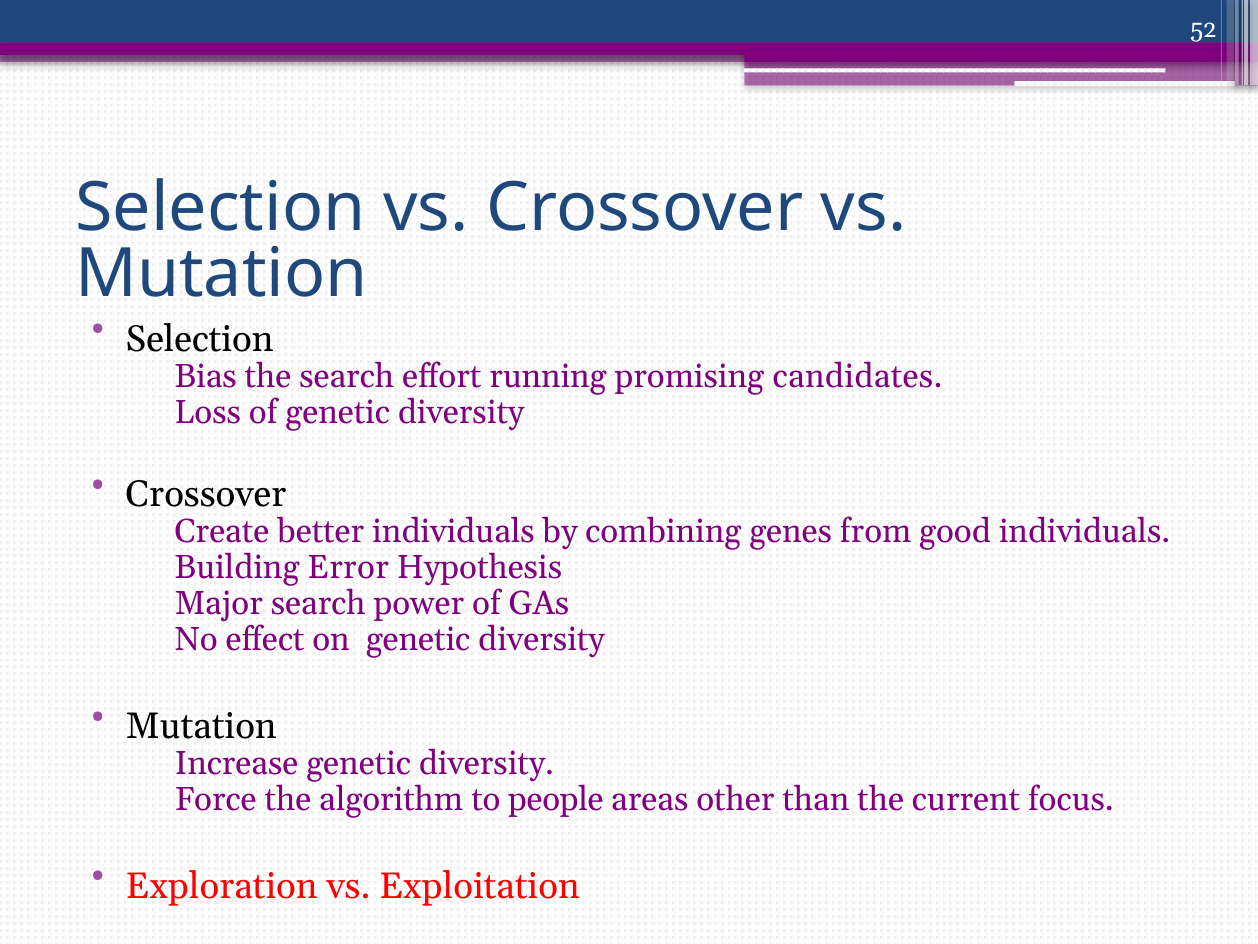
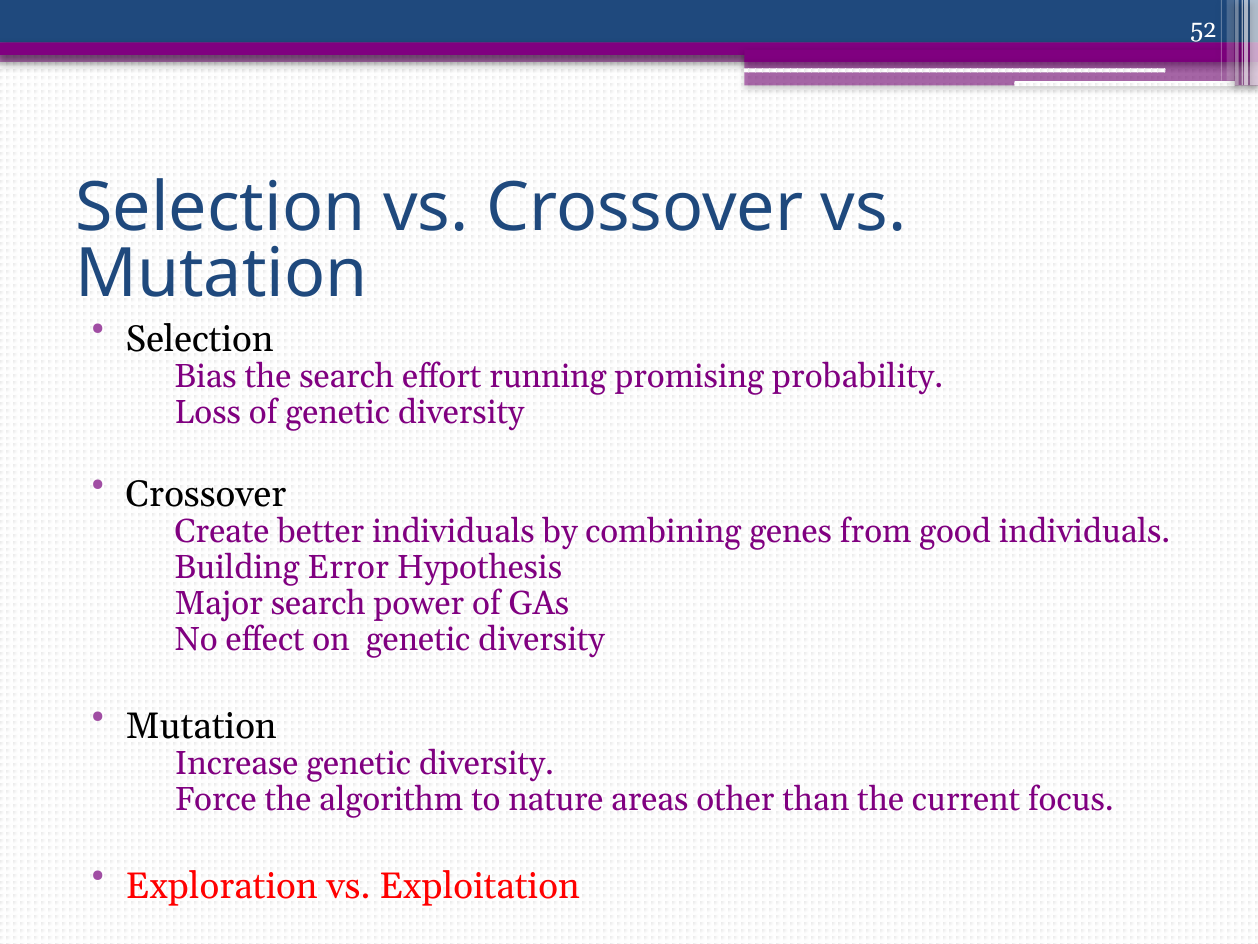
candidates: candidates -> probability (858, 376)
people: people -> nature (556, 799)
